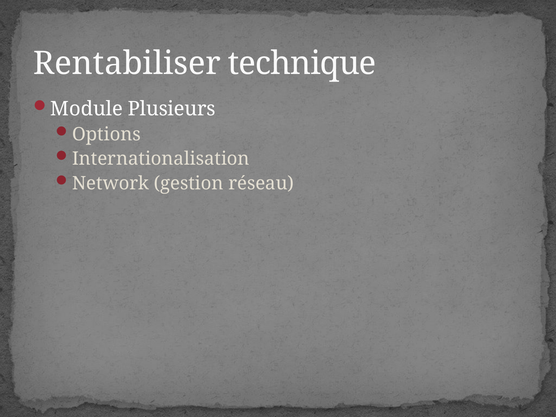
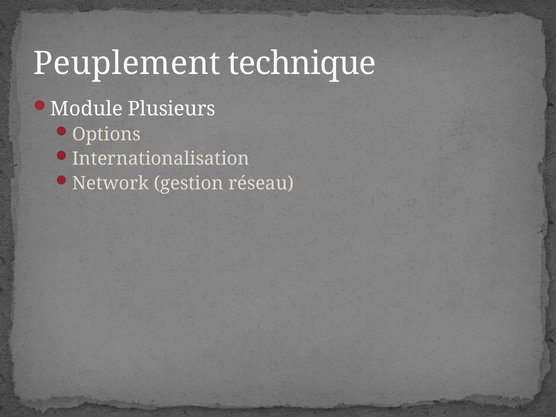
Rentabiliser: Rentabiliser -> Peuplement (127, 63)
